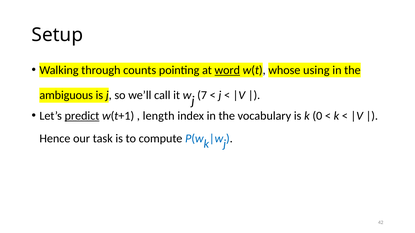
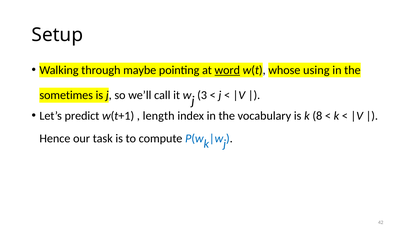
counts: counts -> maybe (140, 70)
ambiguous: ambiguous -> sometimes (66, 95)
7: 7 -> 3 (202, 95)
predict underline: present -> none (82, 116)
0: 0 -> 8 (317, 116)
